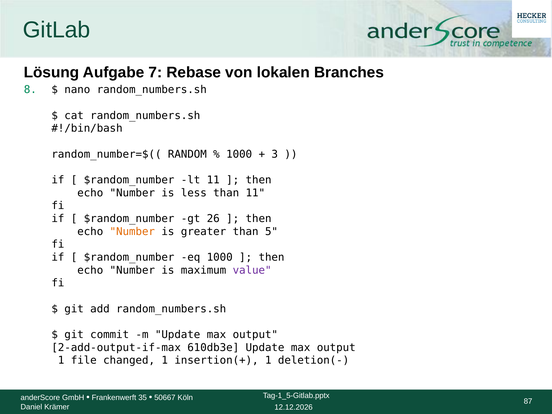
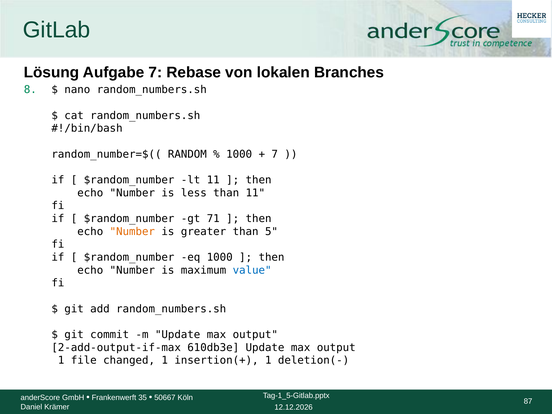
3: 3 -> 7 (275, 154)
26: 26 -> 71 (213, 219)
value colour: purple -> blue (252, 270)
